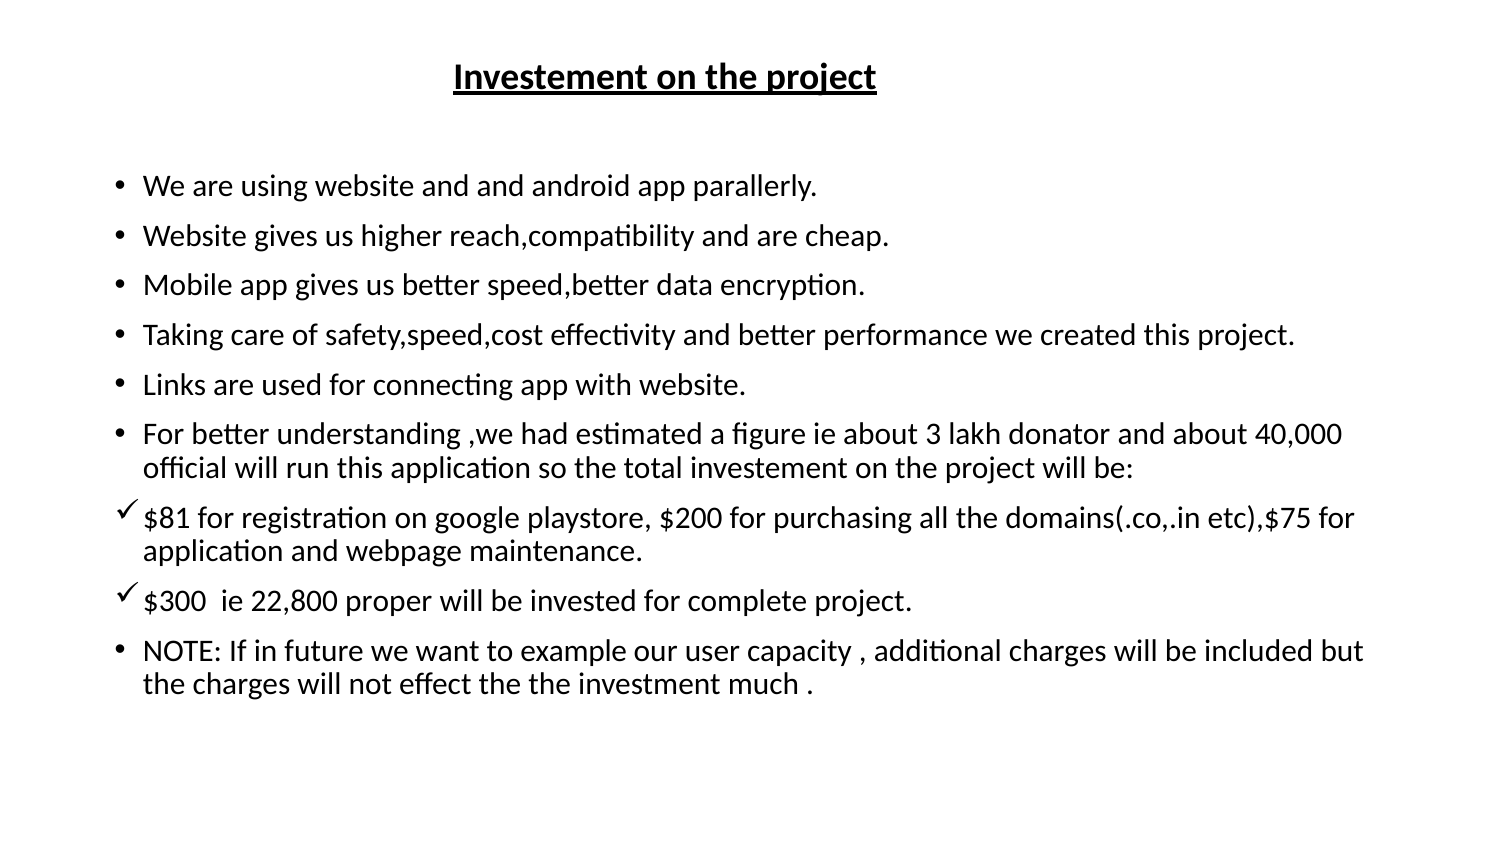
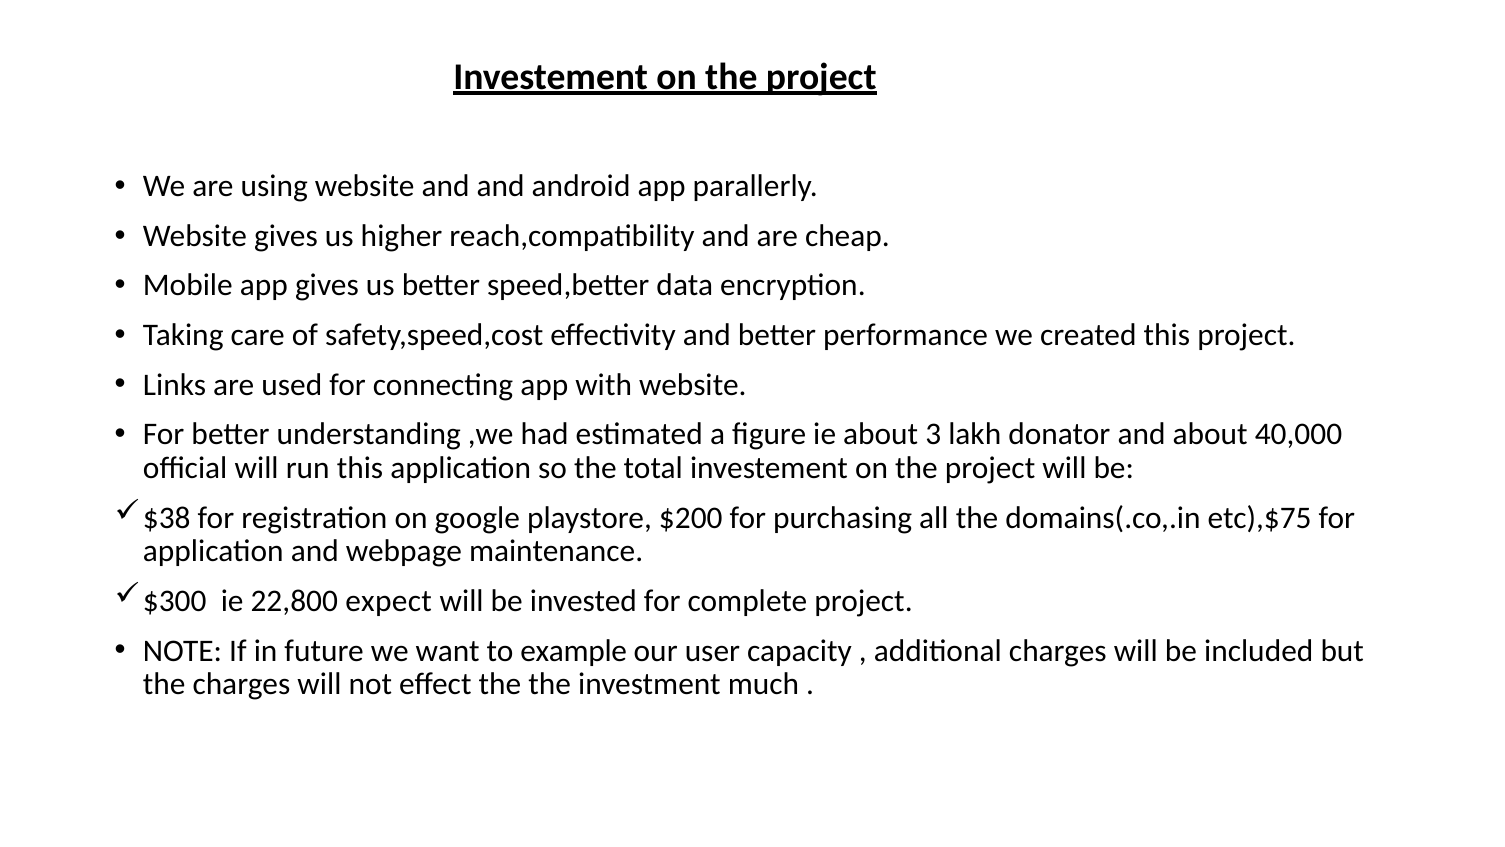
$81: $81 -> $38 (167, 517)
proper: proper -> expect (389, 601)
